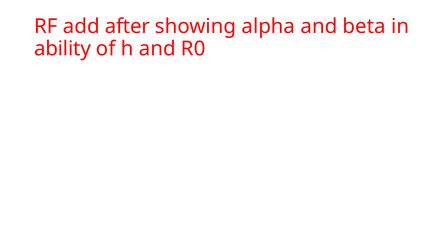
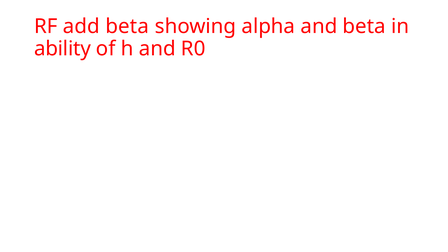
add after: after -> beta (127, 27)
